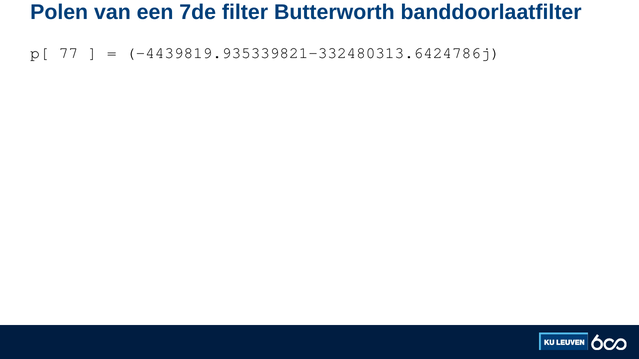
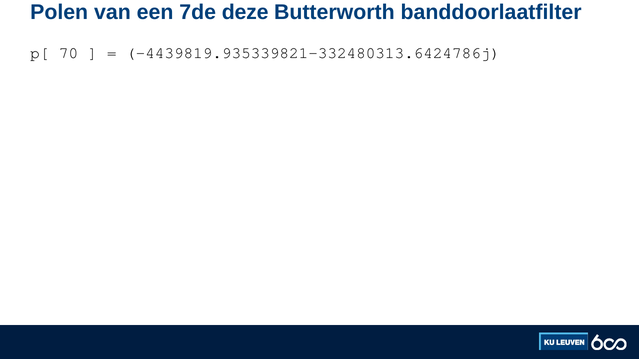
filter: filter -> deze (245, 12)
77: 77 -> 70 (69, 53)
